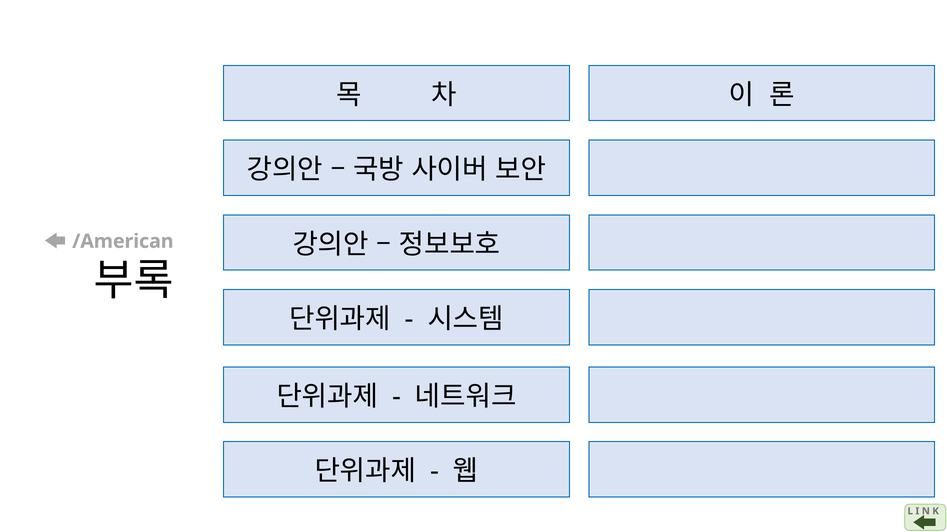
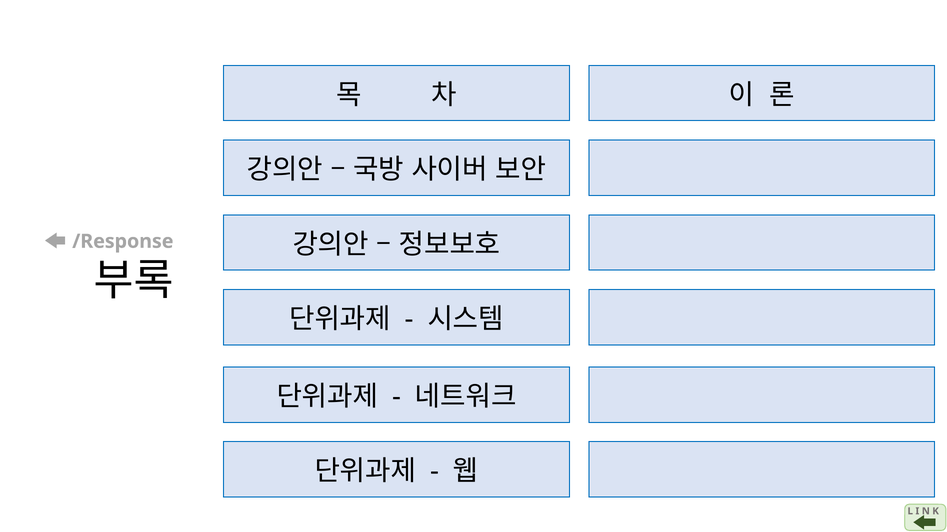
/American: /American -> /Response (123, 242)
